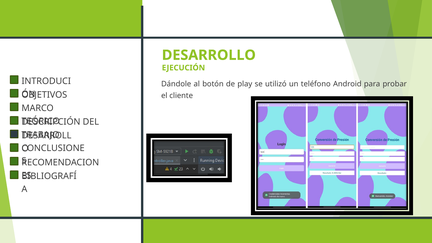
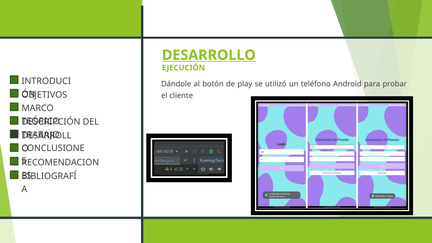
DESARROLLO underline: none -> present (209, 55)
